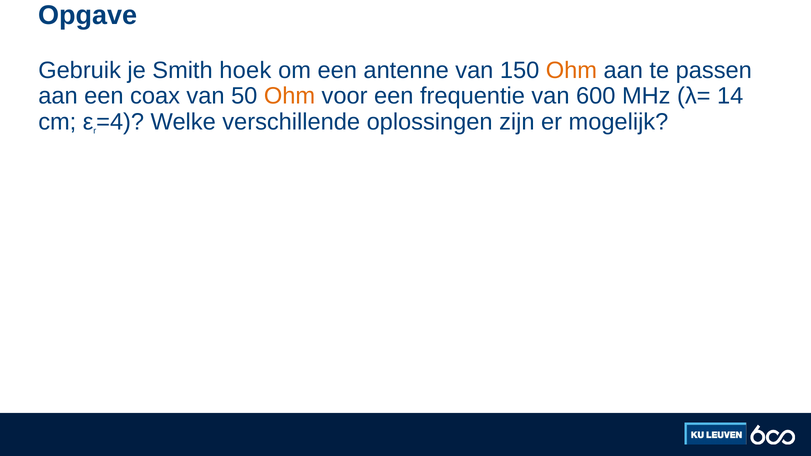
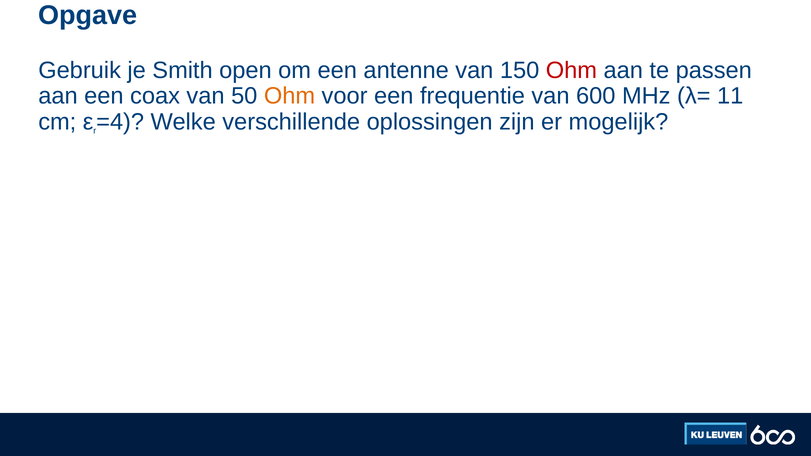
hoek: hoek -> open (245, 70)
Ohm colour: orange -> red (571, 70)
14: 14 -> 11 (730, 96)
